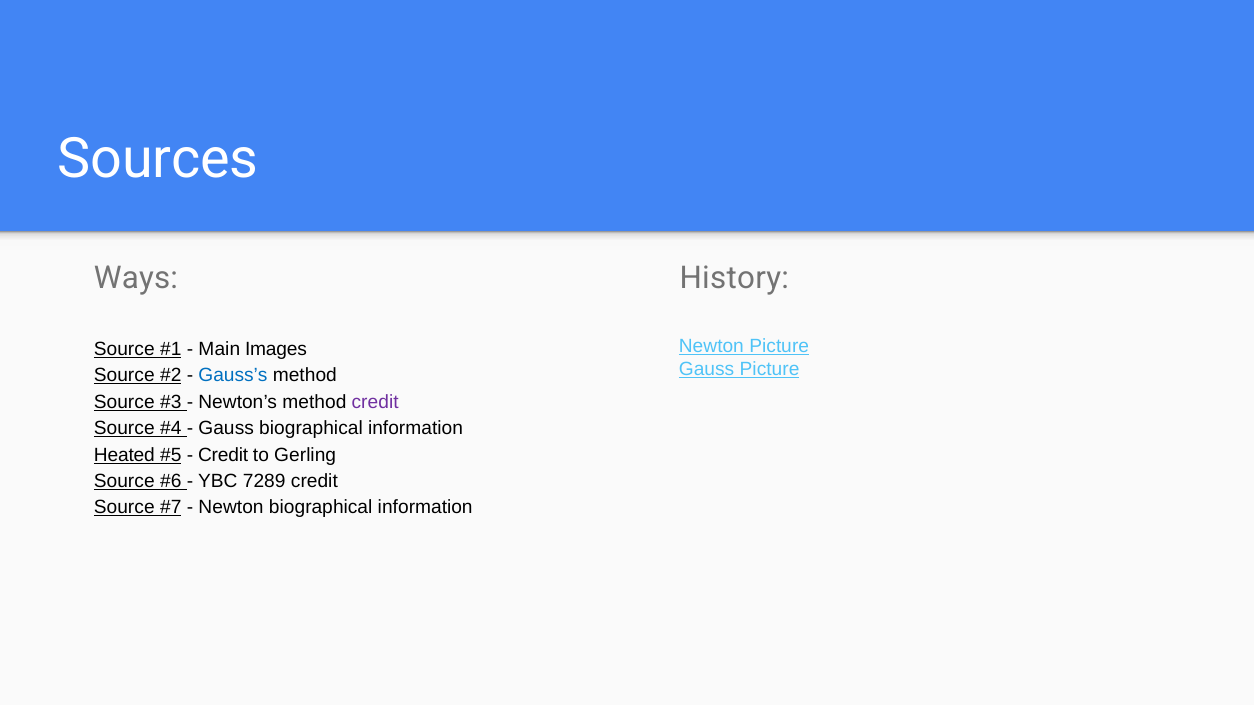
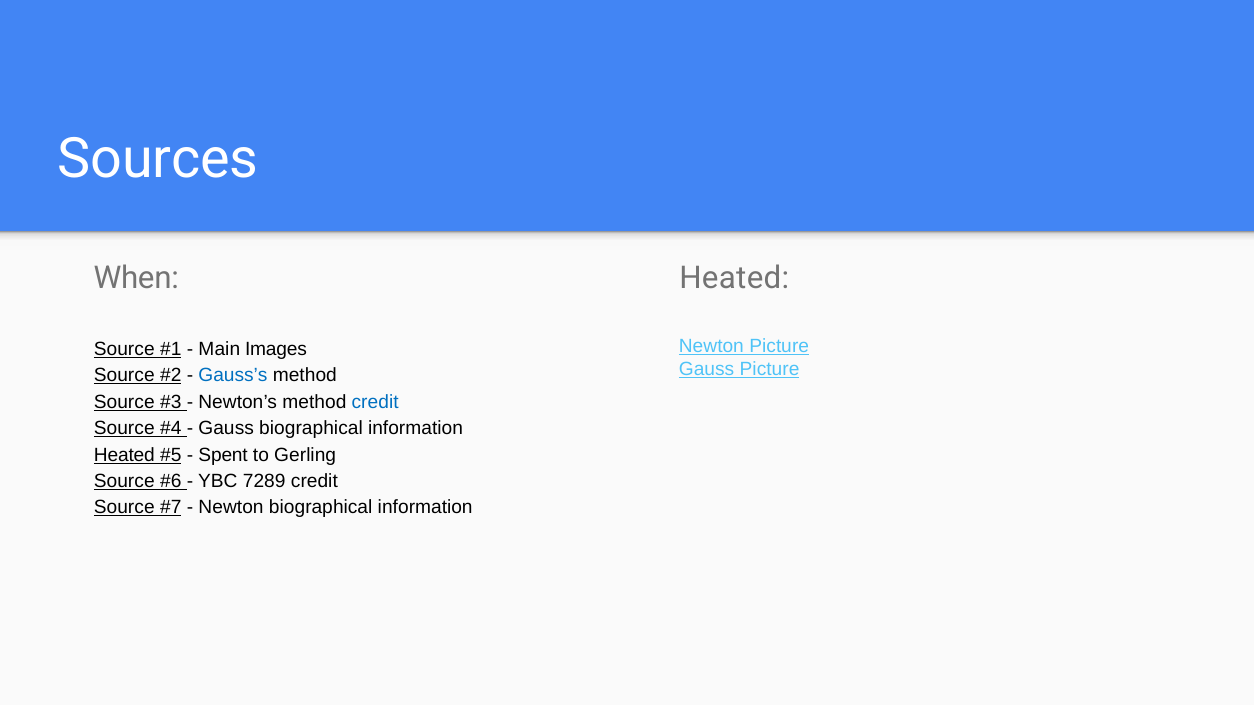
Ways: Ways -> When (136, 279)
History: History -> Heated (734, 279)
credit colour: purple -> blue (375, 402)
Credit: Credit -> Spent (223, 455)
